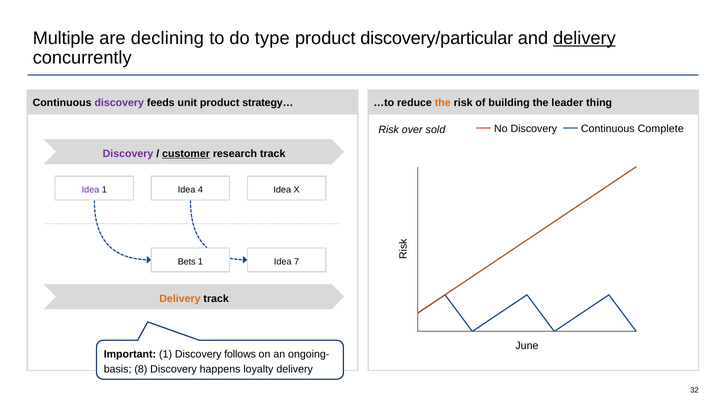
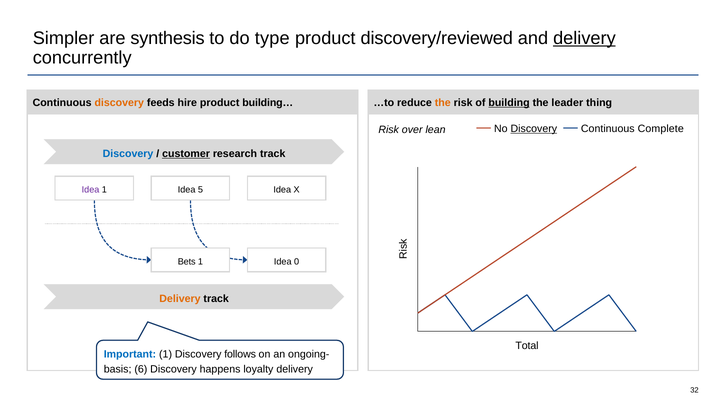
Multiple: Multiple -> Simpler (64, 38)
declining: declining -> synthesis (168, 38)
discovery/particular: discovery/particular -> discovery/reviewed (437, 38)
discovery colour: purple -> orange (119, 103)
unit: unit -> hire (187, 103)
strategy…: strategy… -> building… (268, 103)
building underline: none -> present (509, 103)
Discovery underline: none -> present (534, 129)
sold: sold -> lean (436, 130)
Discovery colour: purple -> blue (128, 154)
4: 4 -> 5 (200, 190)
7: 7 -> 0 (297, 262)
June: June -> Total (527, 346)
Important colour: black -> blue (130, 354)
8: 8 -> 6 (141, 370)
